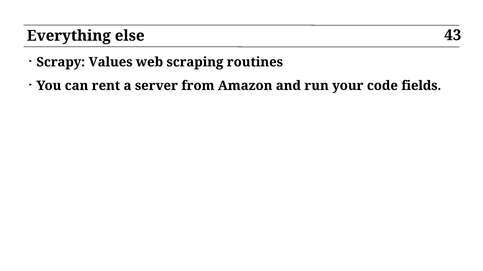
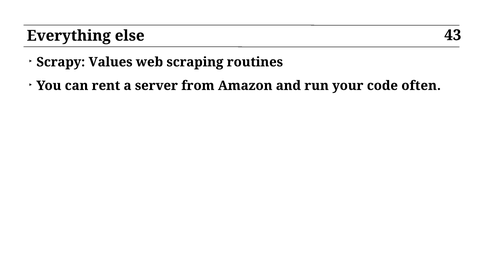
fields: fields -> often (421, 86)
